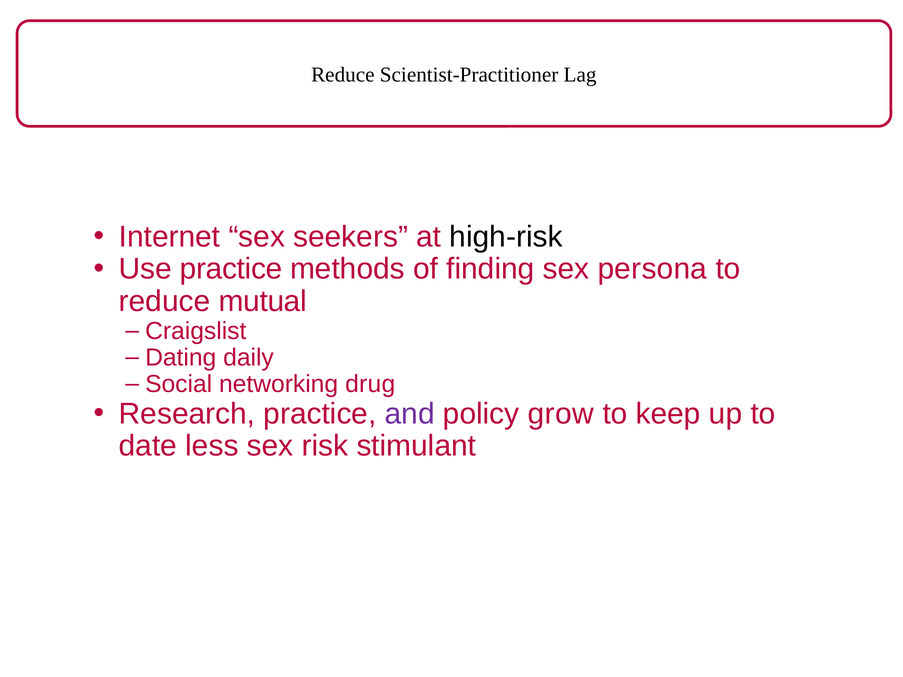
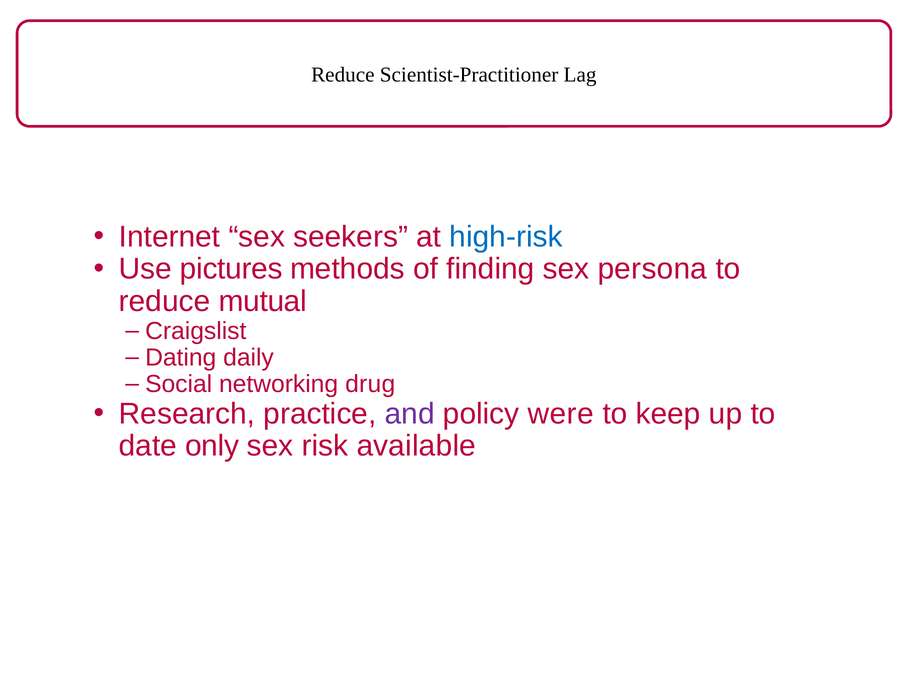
high-risk colour: black -> blue (506, 237)
Use practice: practice -> pictures (231, 269)
grow: grow -> were (561, 414)
less: less -> only (212, 446)
stimulant: stimulant -> available (416, 446)
